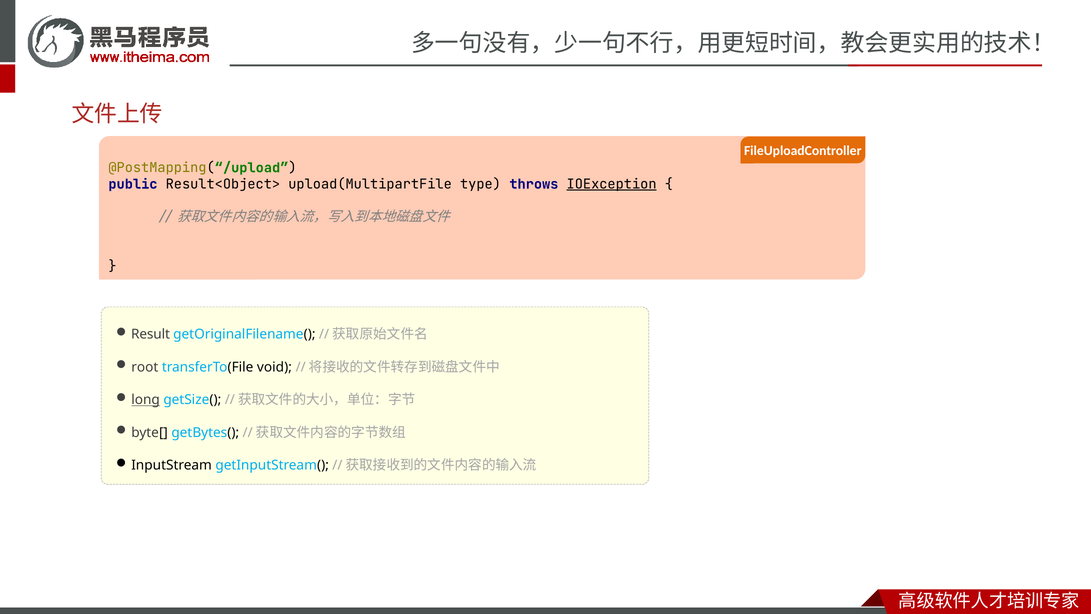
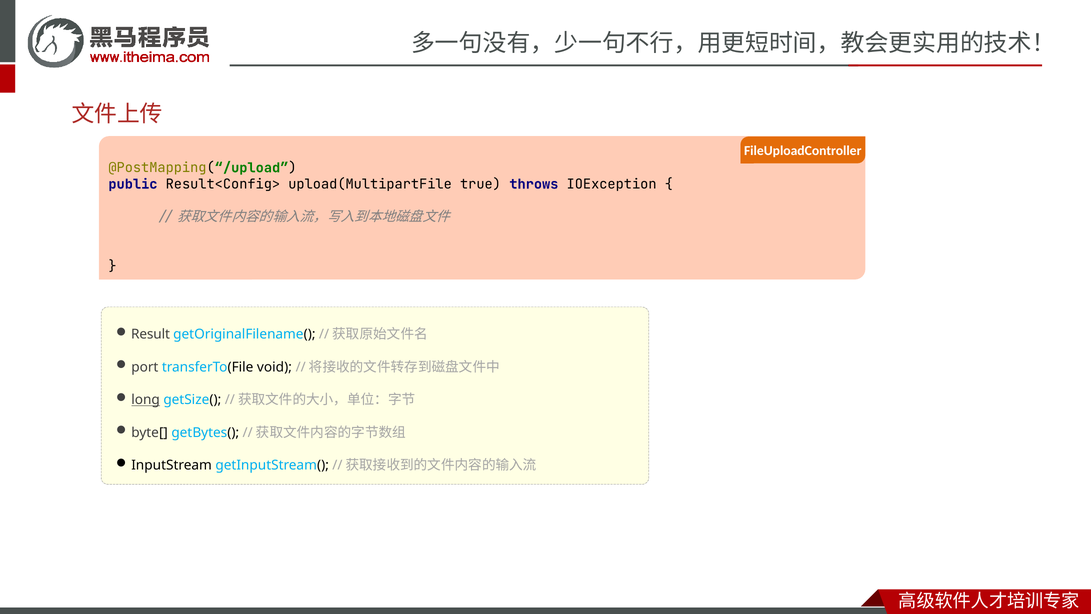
Result<Object>: Result<Object> -> Result<Config> (223, 184)
type: type -> true (480, 184)
IOException underline: present -> none (612, 184)
root: root -> port (145, 367)
